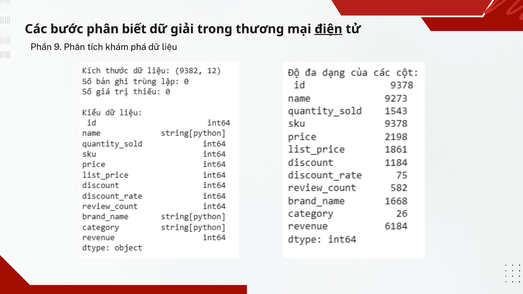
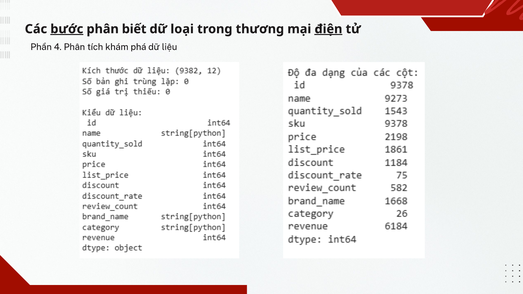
bước underline: none -> present (67, 29)
giải: giải -> loại (182, 29)
9: 9 -> 4 (58, 47)
